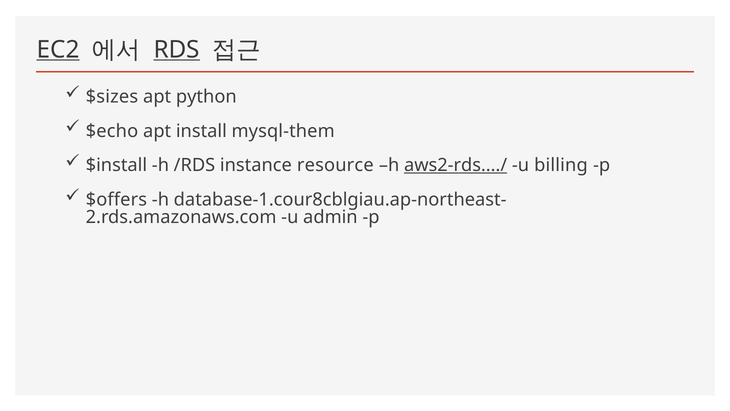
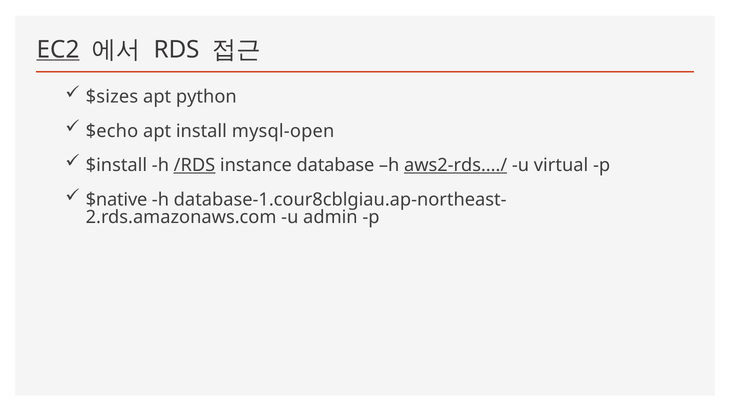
RDS underline: present -> none (177, 49)
mysql-them: mysql-them -> mysql-open (283, 131)
/RDS underline: none -> present (194, 165)
resource: resource -> database (335, 165)
billing: billing -> virtual (561, 165)
$offers: $offers -> $native (117, 199)
